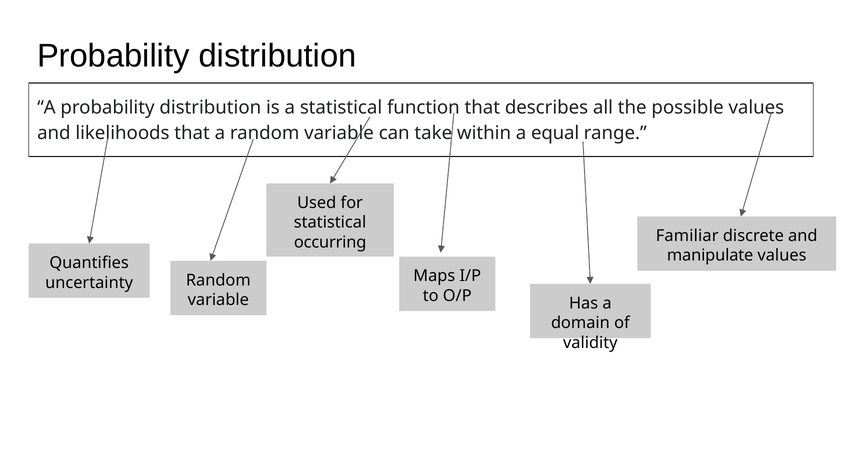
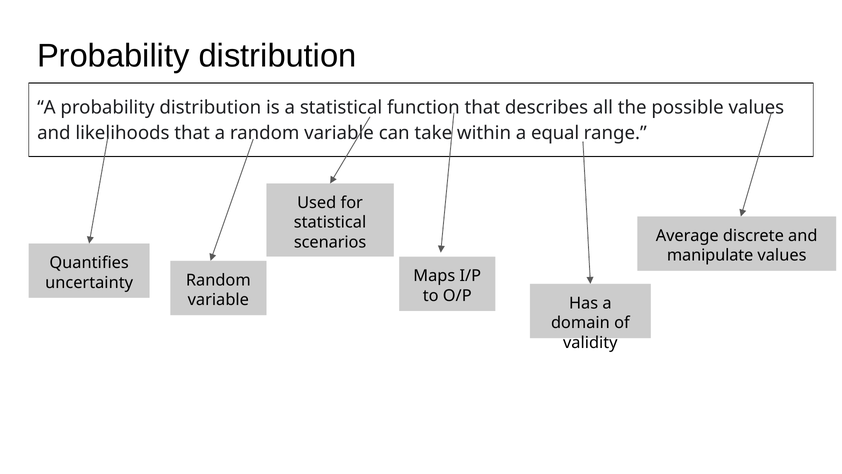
Familiar: Familiar -> Average (687, 236)
occurring: occurring -> scenarios (330, 242)
